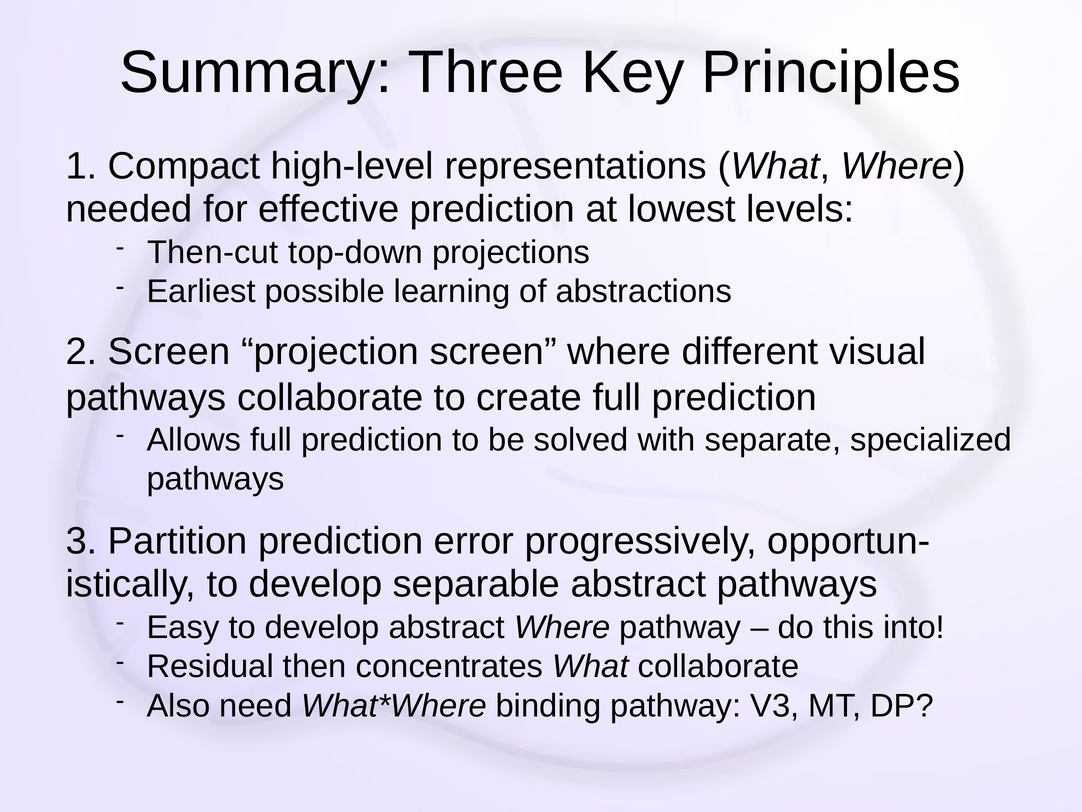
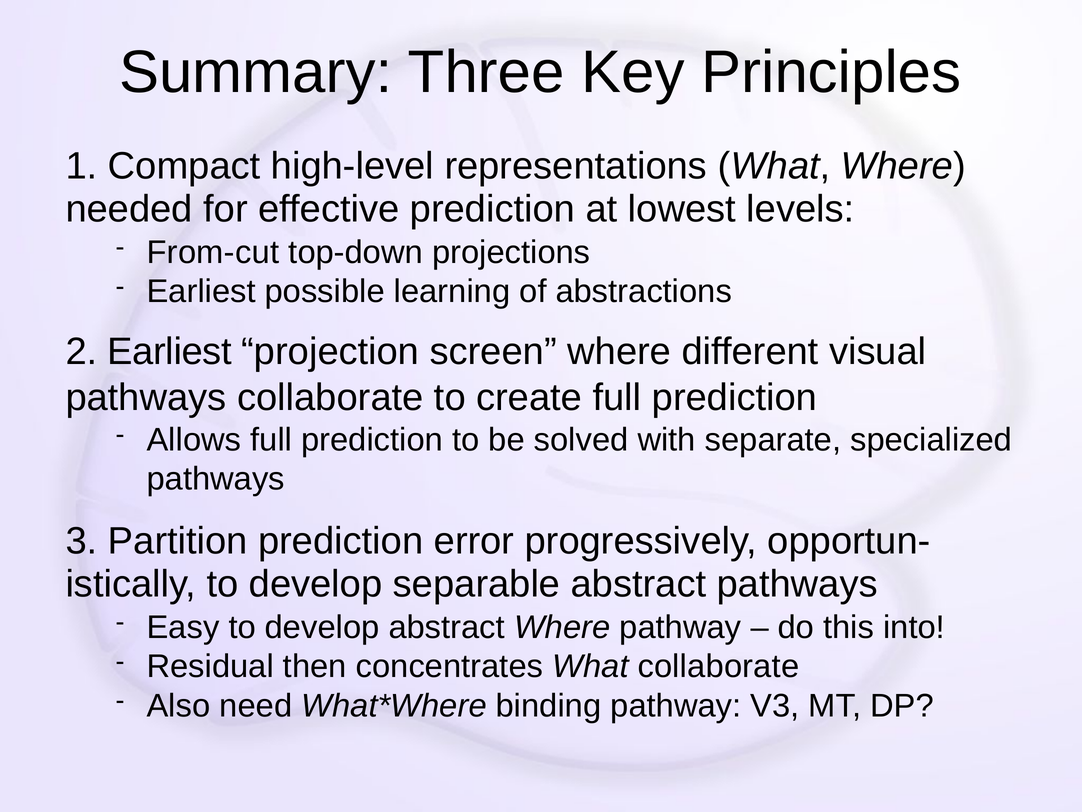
Then-cut: Then-cut -> From-cut (213, 252)
2 Screen: Screen -> Earliest (170, 352)
